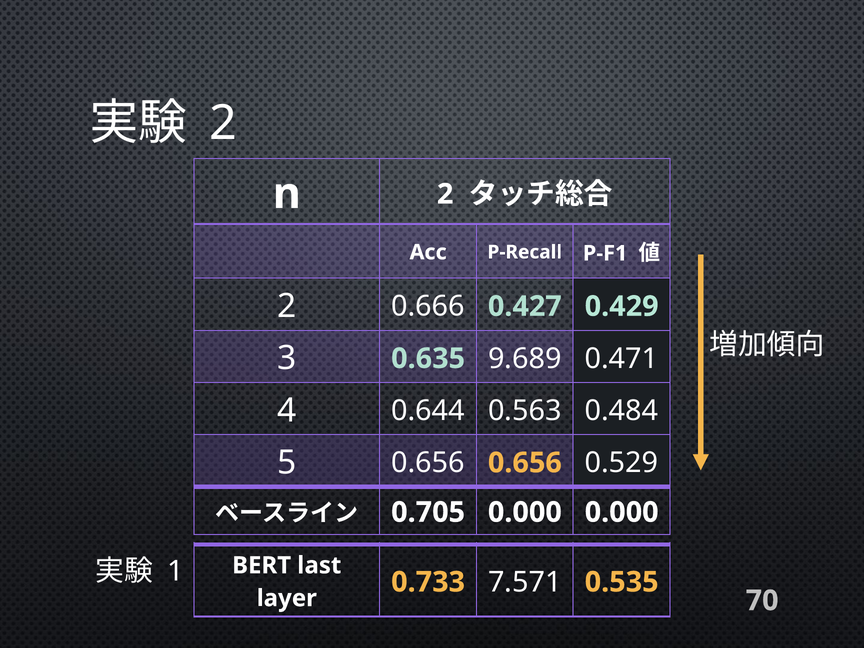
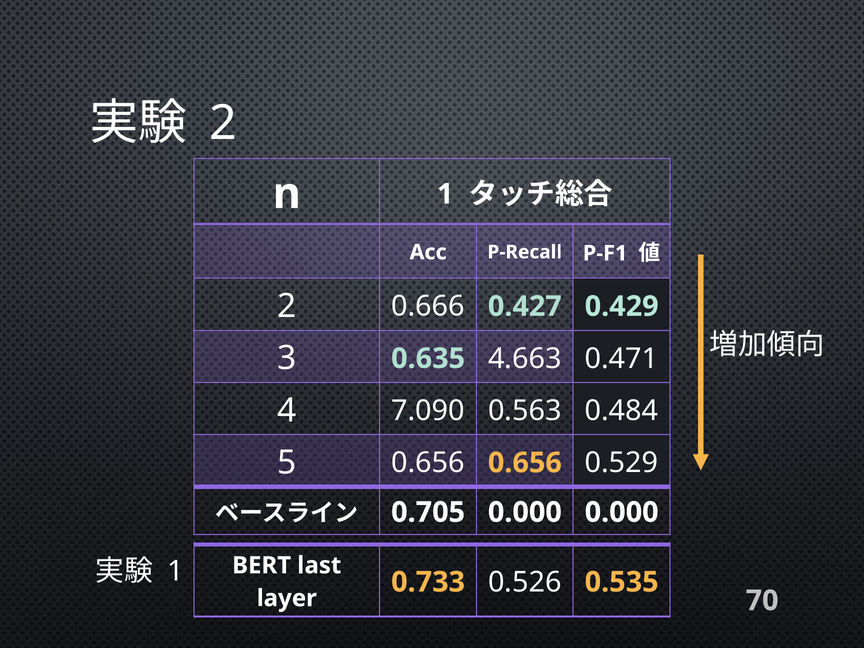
2: 2 -> 1 (445, 194)
9.689: 9.689 -> 4.663 (525, 359)
0.644: 0.644 -> 7.090 (428, 411)
7.571: 7.571 -> 0.526 (525, 582)
